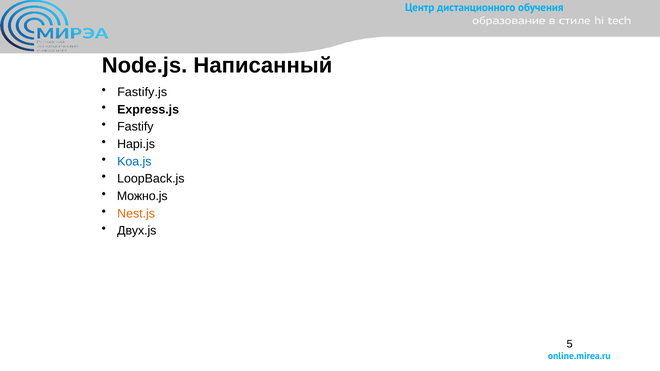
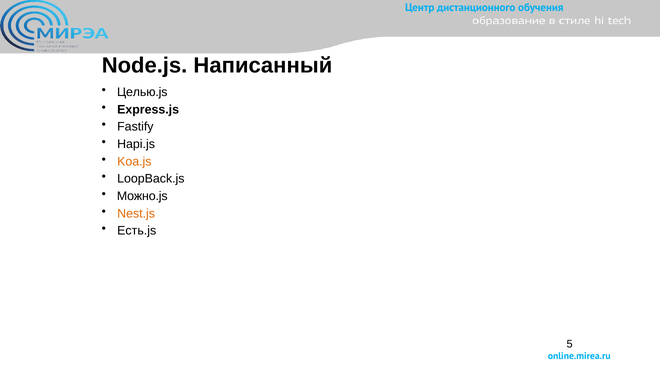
Fastify.js: Fastify.js -> Целью.js (142, 92)
Koa.js colour: blue -> orange (134, 162)
Двух.js: Двух.js -> Есть.js (137, 231)
